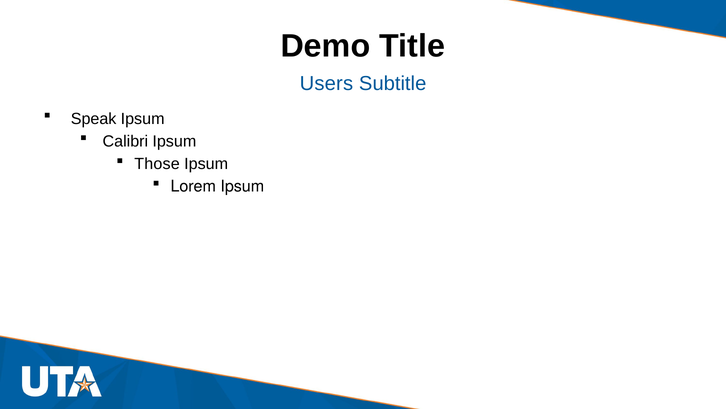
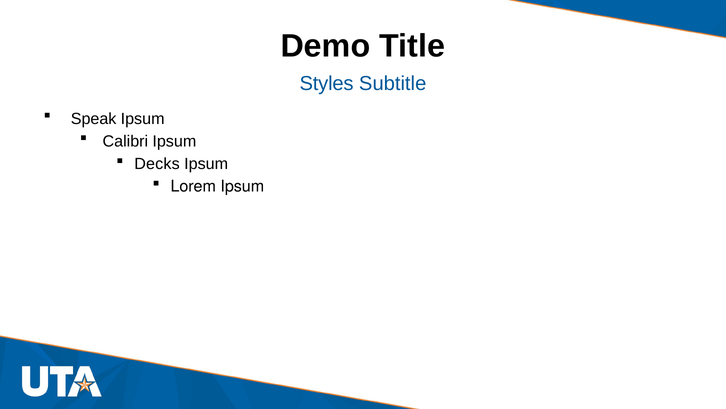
Users: Users -> Styles (327, 84)
Those: Those -> Decks (157, 164)
